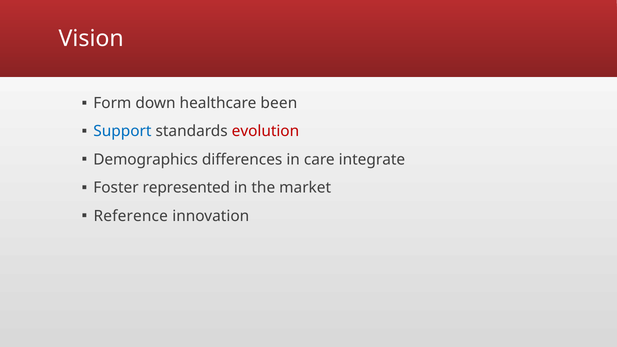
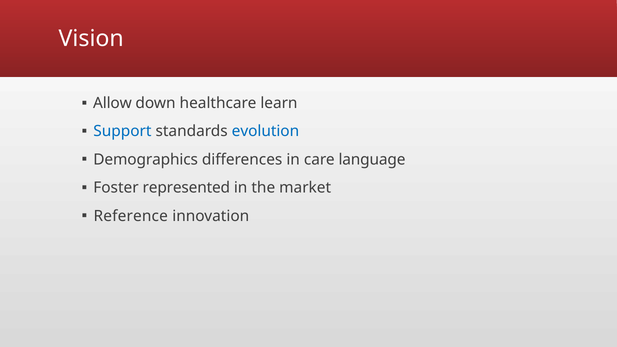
Form: Form -> Allow (112, 103)
been: been -> learn (279, 103)
evolution colour: red -> blue (265, 131)
integrate: integrate -> language (372, 160)
